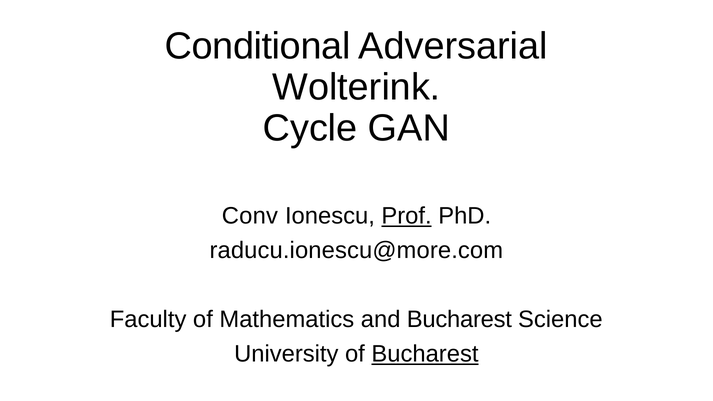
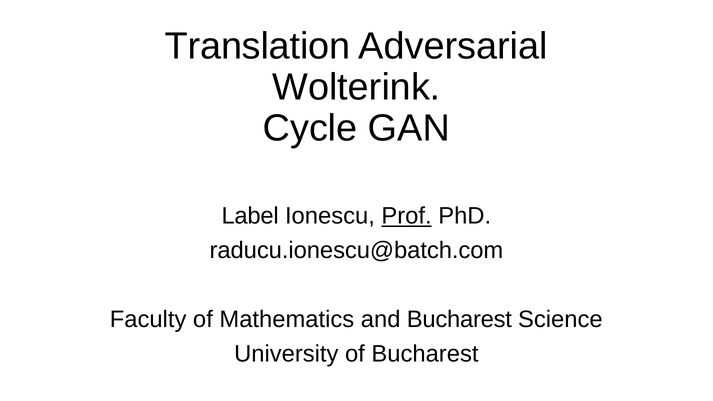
Conditional: Conditional -> Translation (258, 46)
Conv: Conv -> Label (250, 216)
raducu.ionescu@more.com: raducu.ionescu@more.com -> raducu.ionescu@batch.com (356, 251)
Bucharest underline: present -> none (425, 354)
